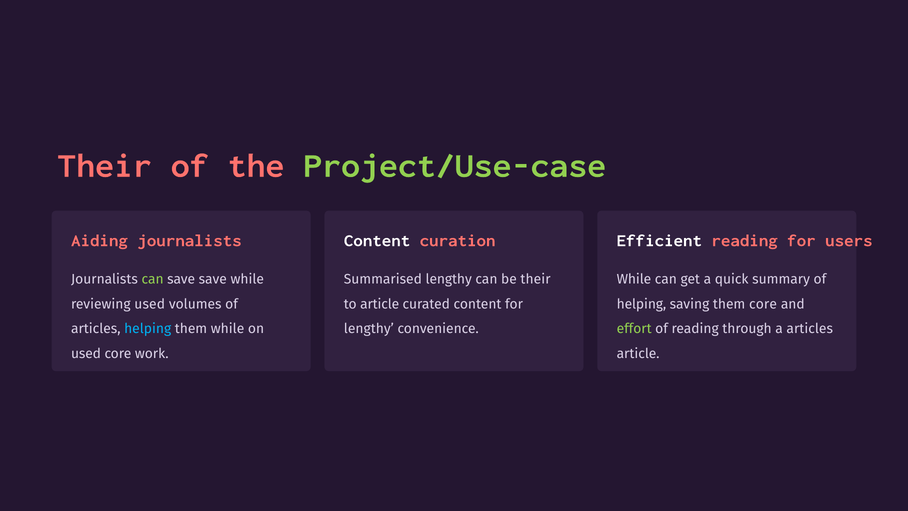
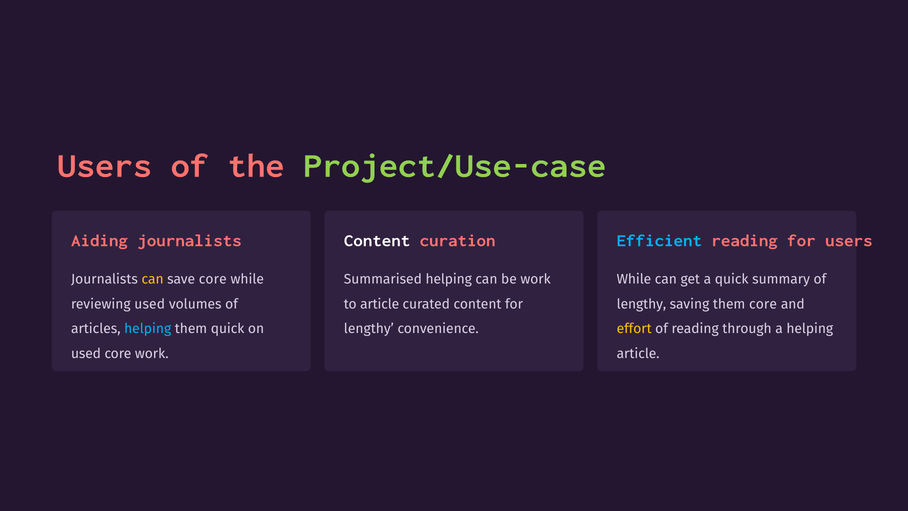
Their: Their -> Users (105, 165)
Efficient colour: white -> light blue (659, 240)
can colour: light green -> yellow (153, 279)
save save: save -> core (213, 279)
Summarised lengthy: lengthy -> helping (449, 279)
be their: their -> work (536, 279)
helping: helping -> lengthy (641, 304)
them while: while -> quick (228, 329)
effort colour: light green -> yellow (634, 329)
a articles: articles -> helping (810, 329)
